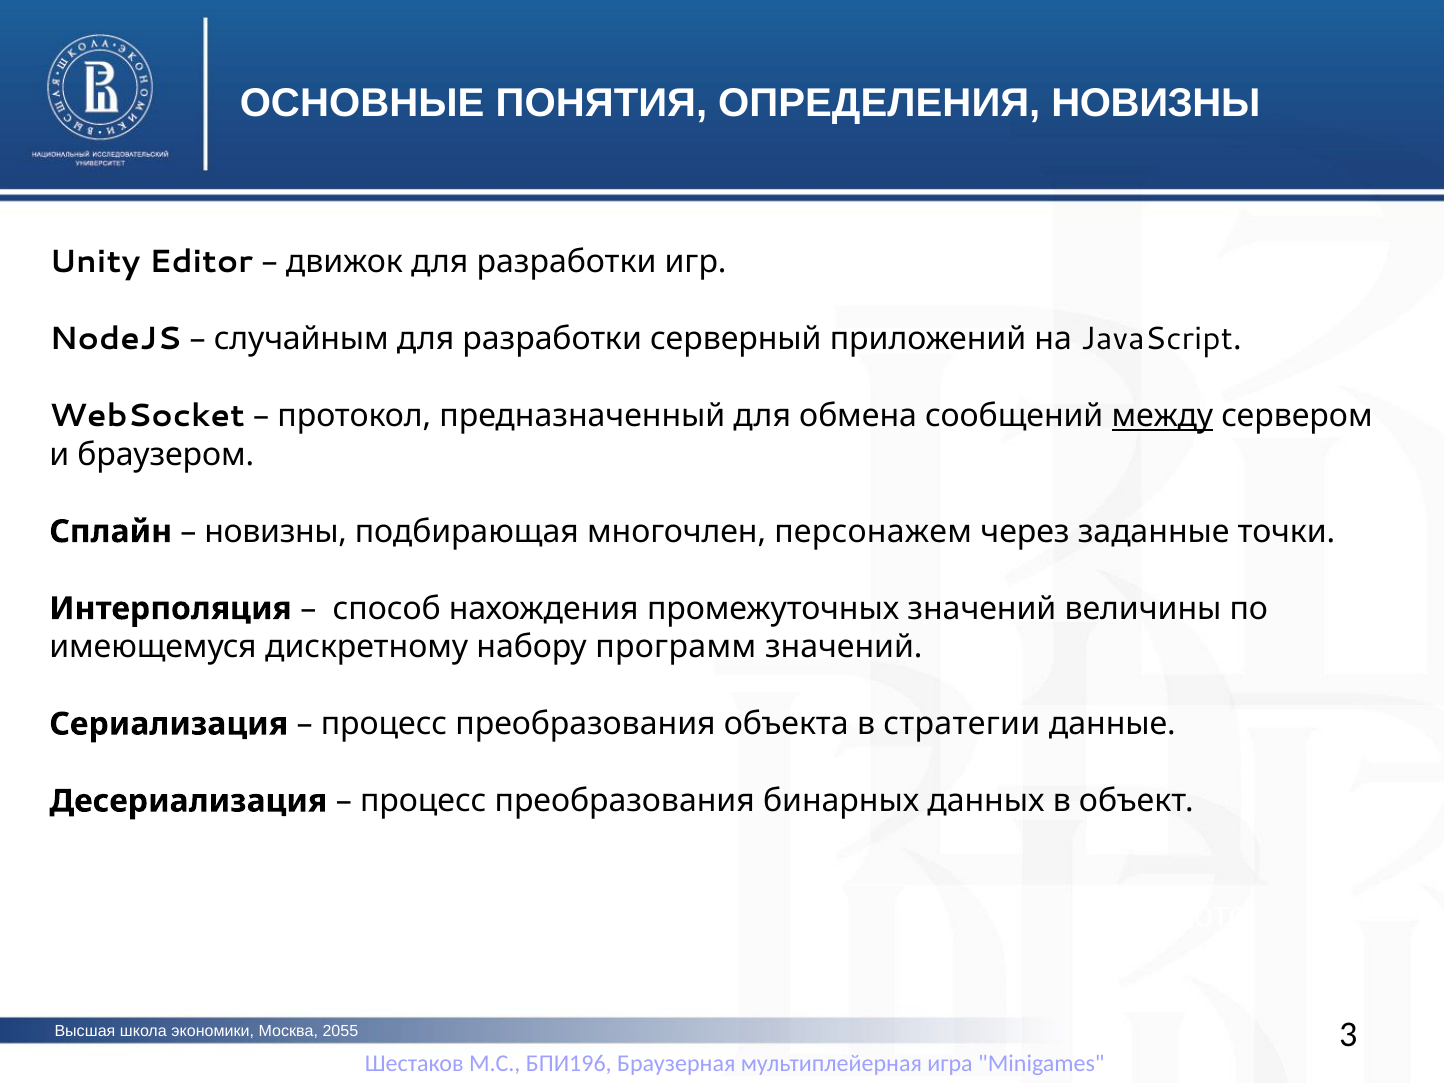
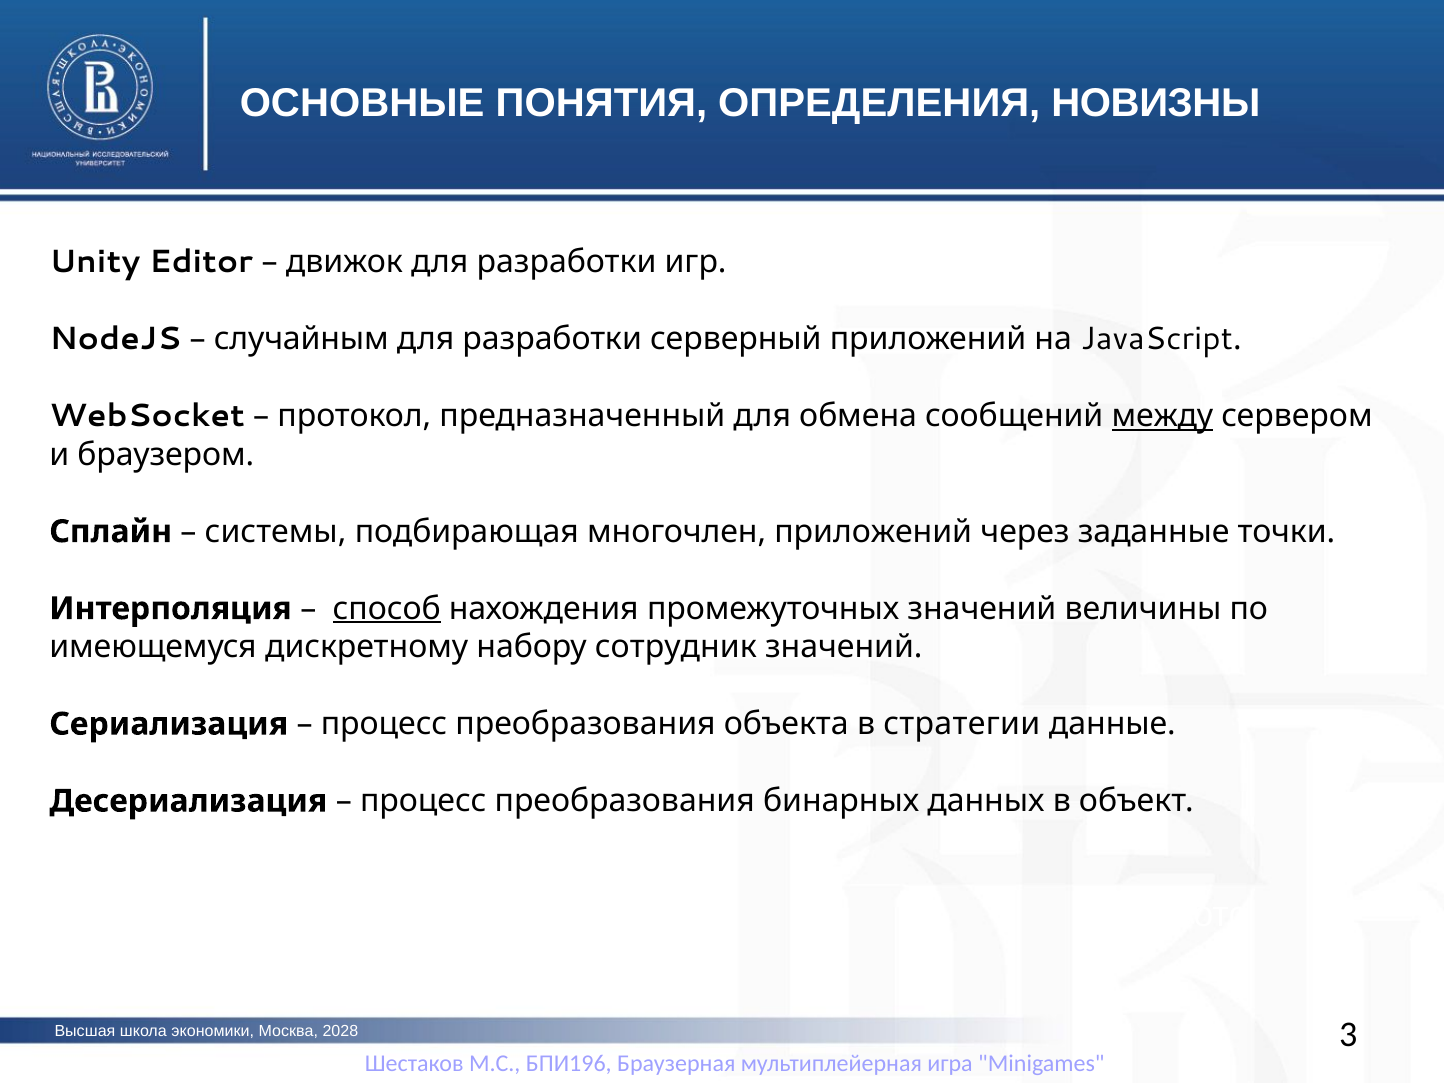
новизны: новизны -> системы (276, 532)
многочлен персонажем: персонажем -> приложений (873, 532)
способ underline: none -> present (387, 609)
программ: программ -> сотрудник (676, 647)
2055: 2055 -> 2028 (340, 1031)
